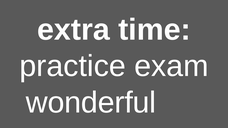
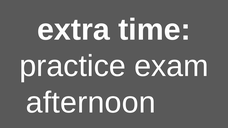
wonderful: wonderful -> afternoon (91, 103)
